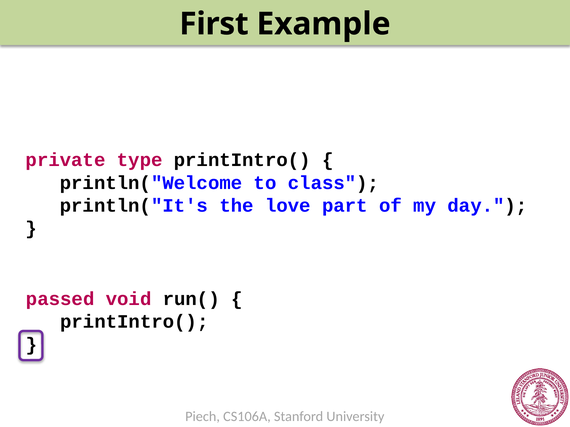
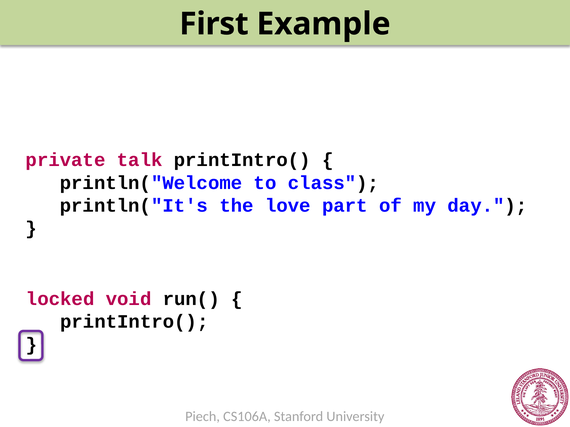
type: type -> talk (140, 160)
passed: passed -> locked (60, 299)
